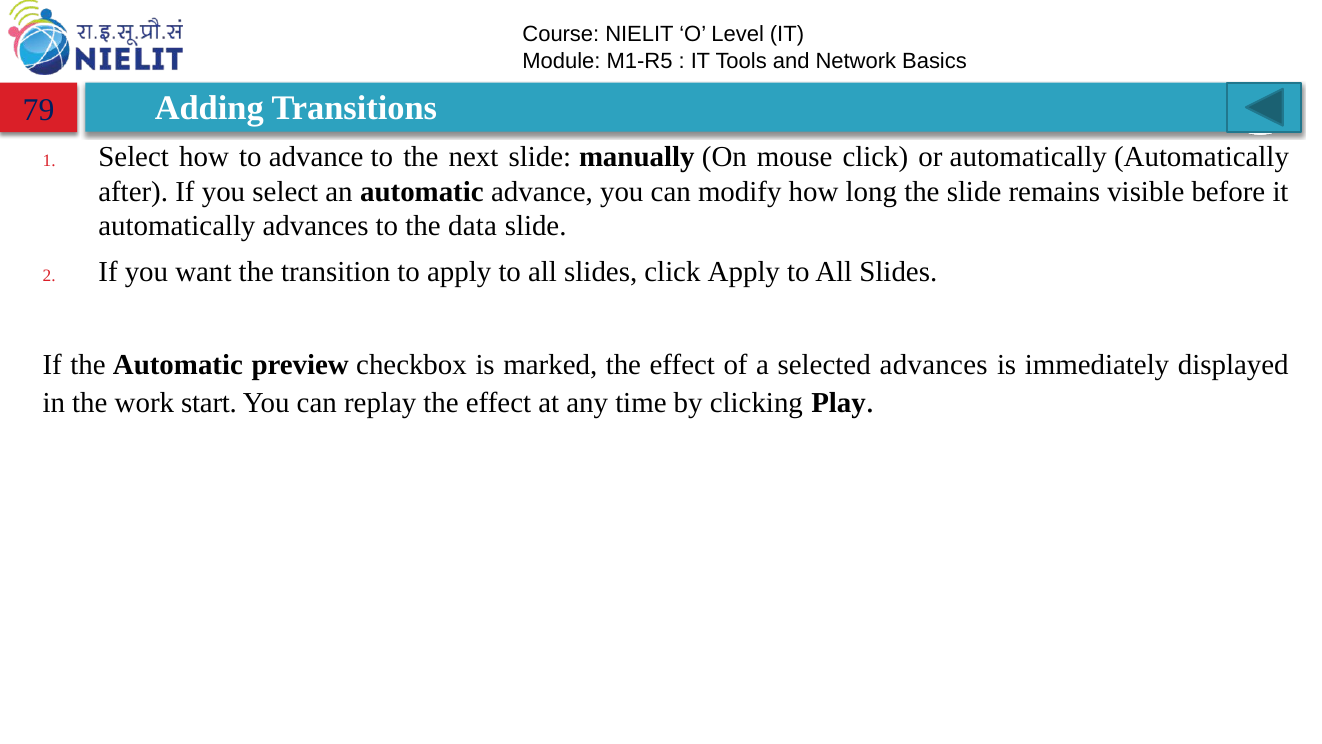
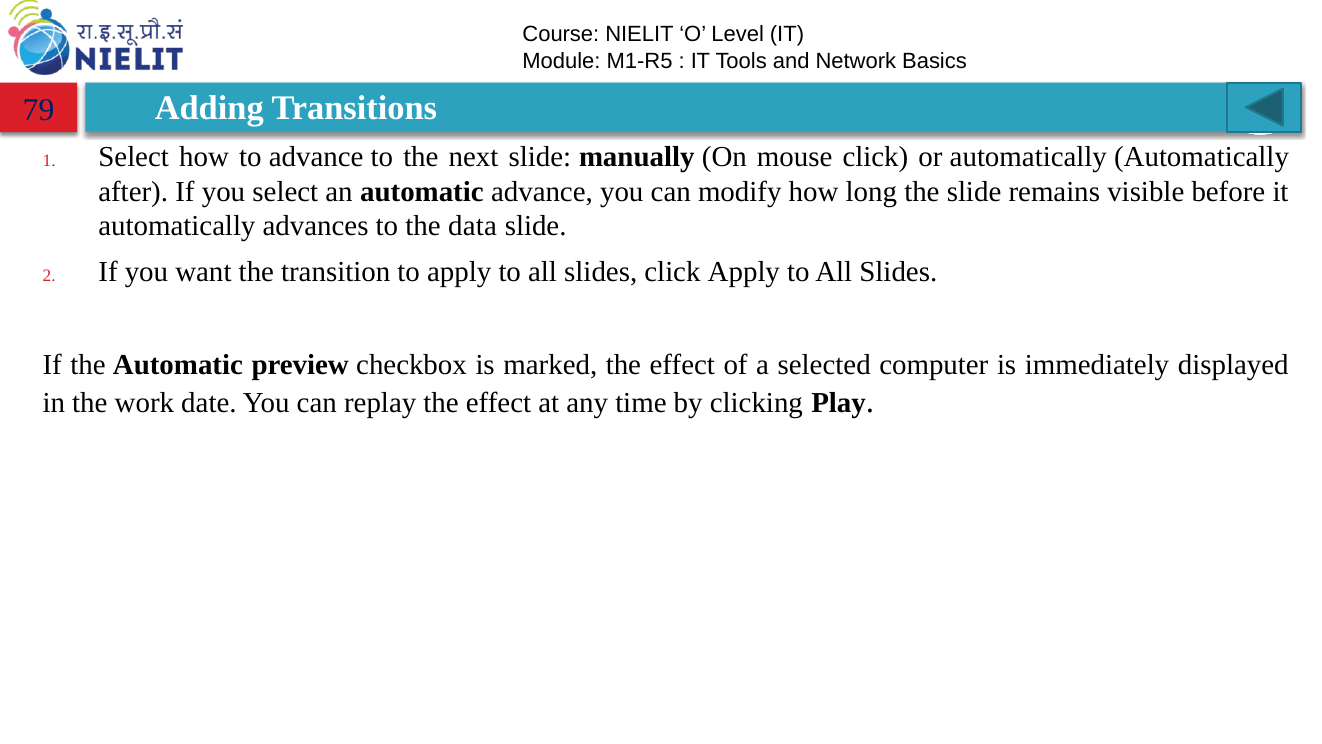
selected advances: advances -> computer (934, 364)
start: start -> date (209, 403)
